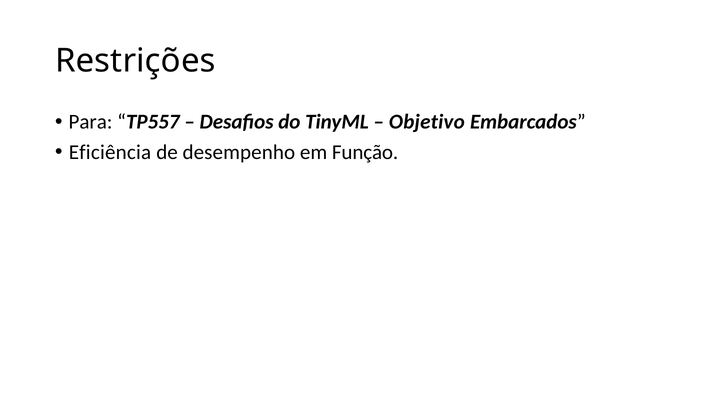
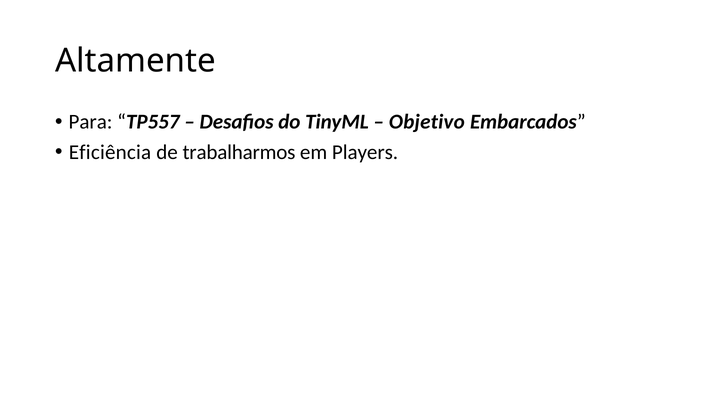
Restrições: Restrições -> Altamente (135, 61)
desempenho: desempenho -> trabalharmos (239, 152)
Função: Função -> Players (365, 152)
